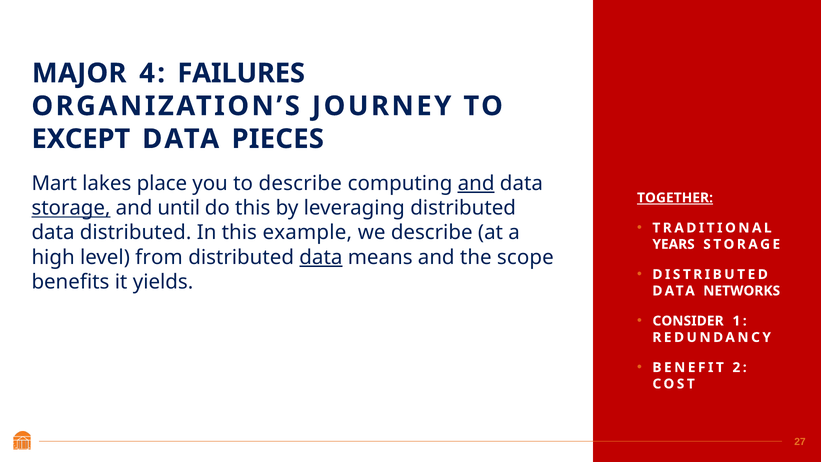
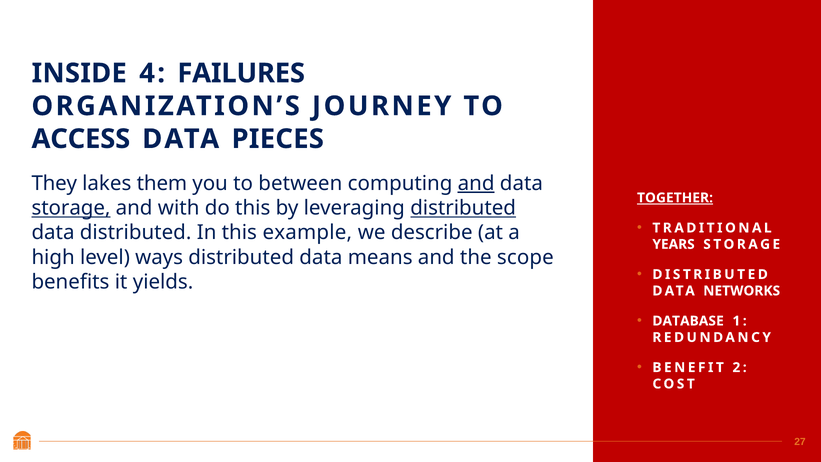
MAJOR: MAJOR -> INSIDE (79, 73)
EXCEPT: EXCEPT -> ACCESS (81, 139)
Mart: Mart -> They (54, 183)
place: place -> them (162, 183)
to describe: describe -> between (300, 183)
until: until -> with (179, 208)
distributed underline: none -> present (463, 208)
from: from -> ways (159, 257)
data underline: present -> none (321, 257)
CONSIDER: CONSIDER -> DATABASE (688, 321)
